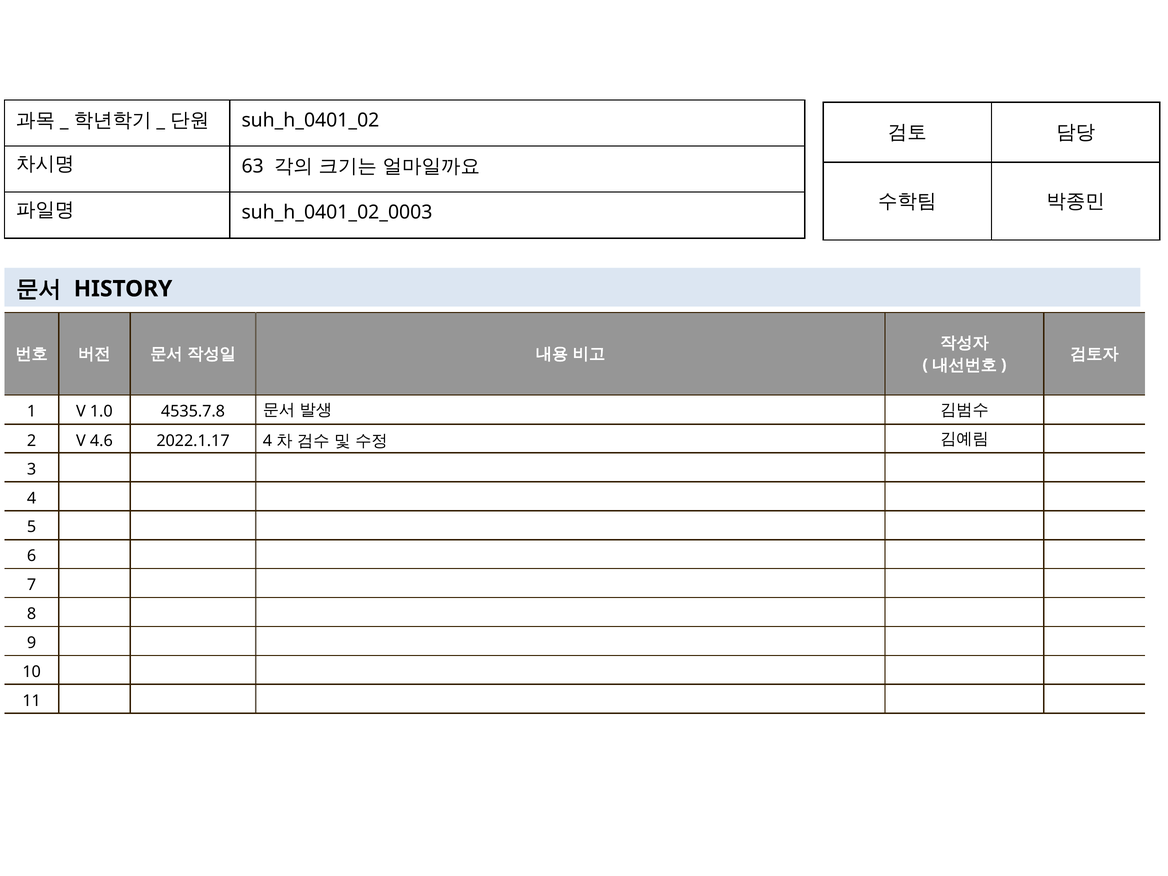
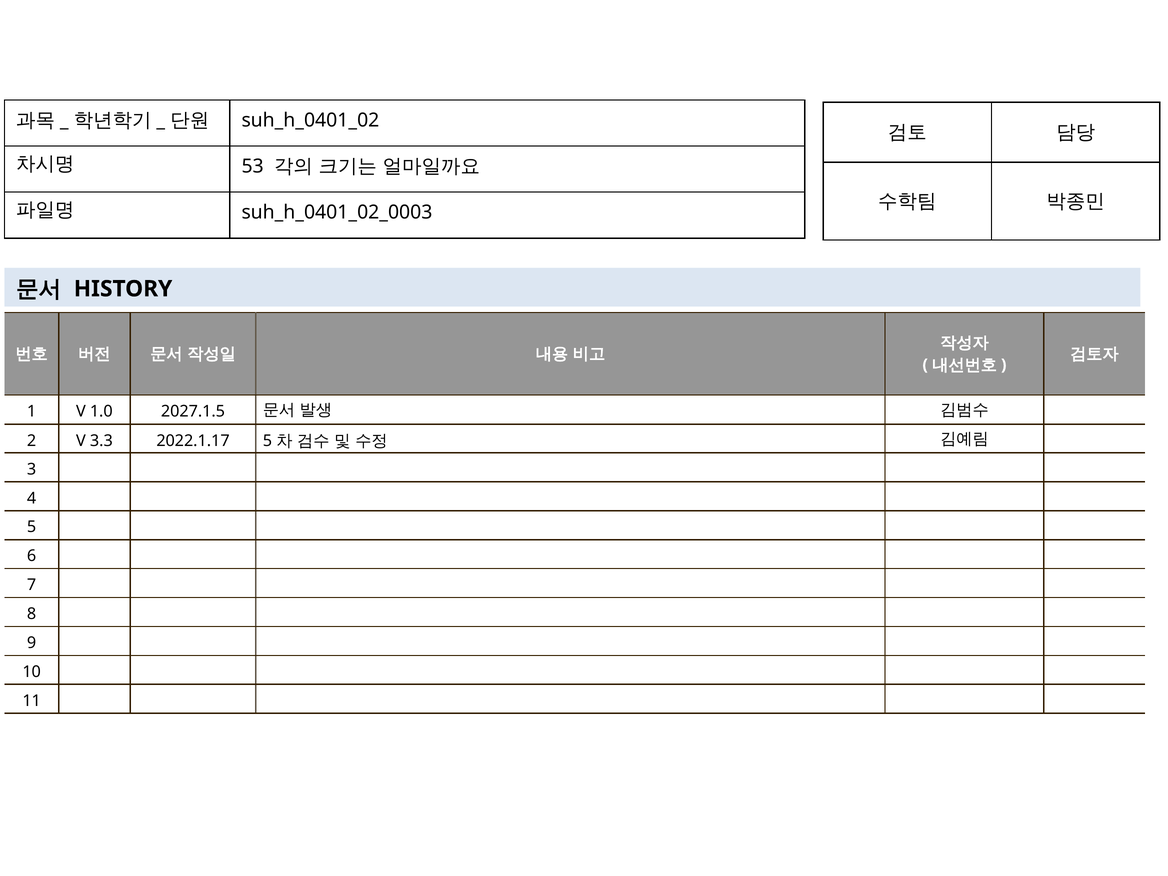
63: 63 -> 53 (253, 166)
4535.7.8: 4535.7.8 -> 2027.1.5 (193, 411)
4.6: 4.6 -> 3.3 (101, 441)
2022.1.17 4: 4 -> 5 (267, 441)
